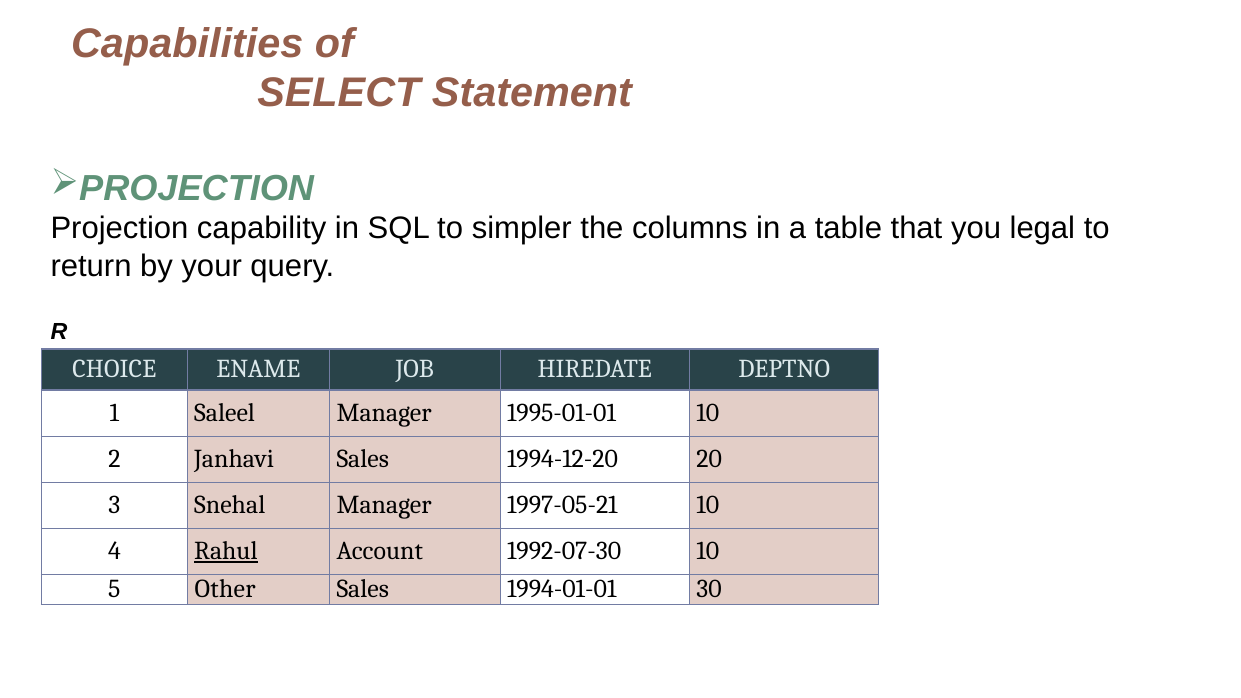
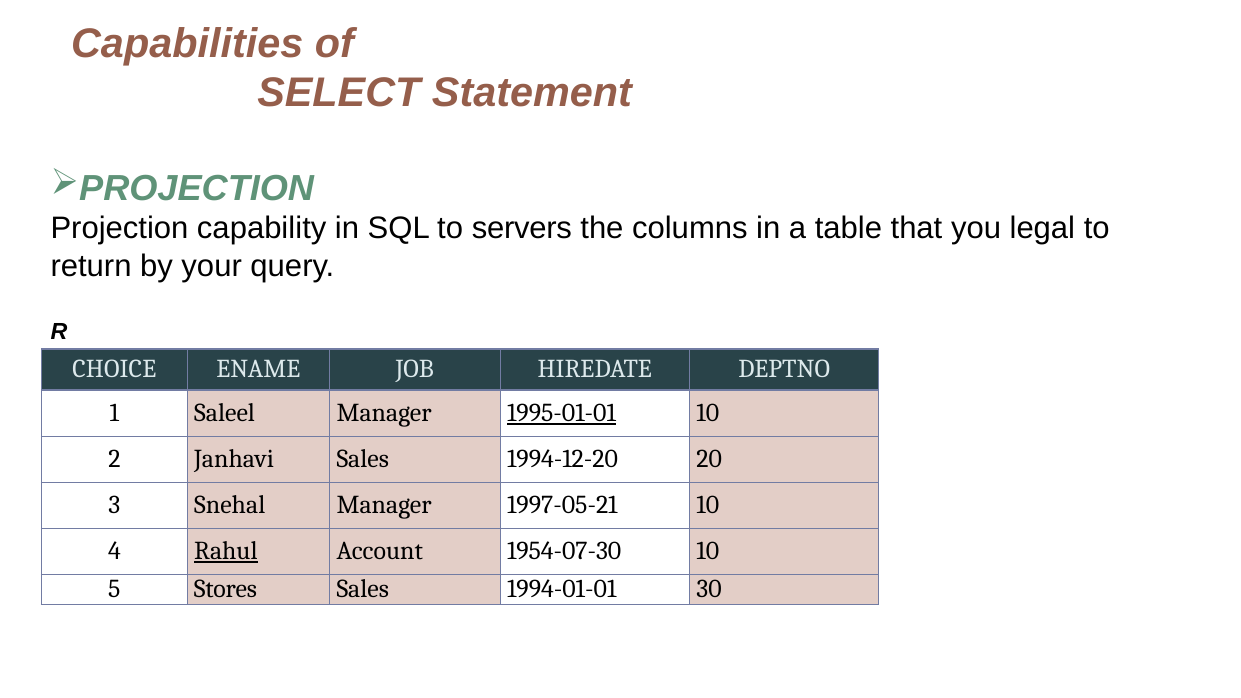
simpler: simpler -> servers (522, 229)
1995-01-01 underline: none -> present (562, 413)
1992-07-30: 1992-07-30 -> 1954-07-30 (564, 551)
Other: Other -> Stores (225, 589)
